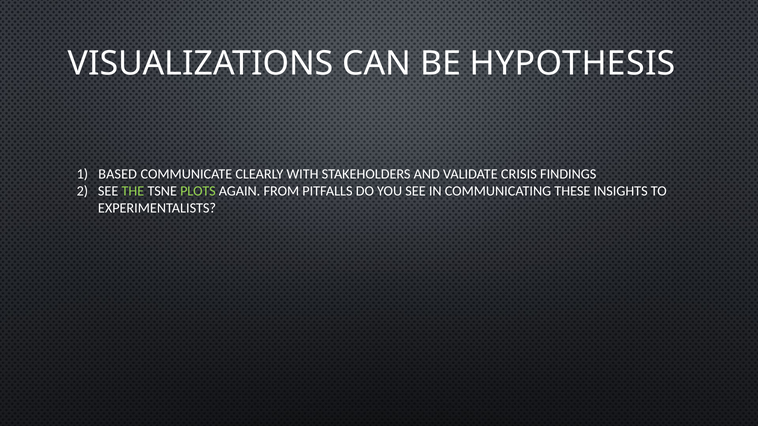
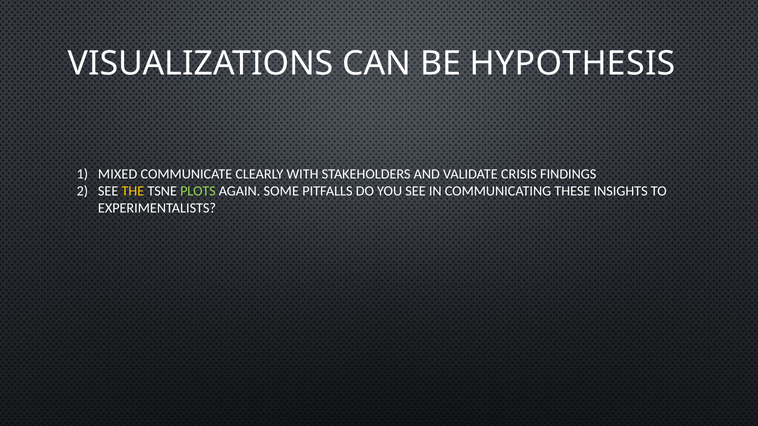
BASED: BASED -> MIXED (118, 174)
THE colour: light green -> yellow (133, 191)
FROM: FROM -> SOME (281, 191)
